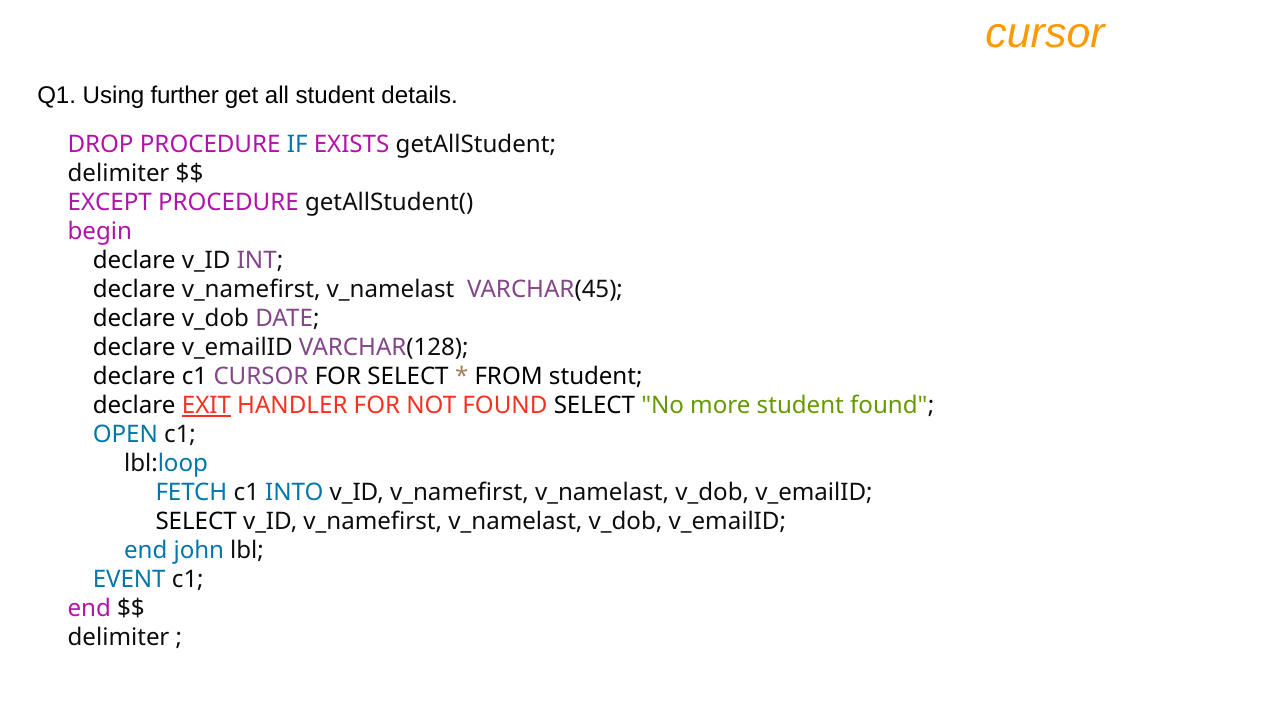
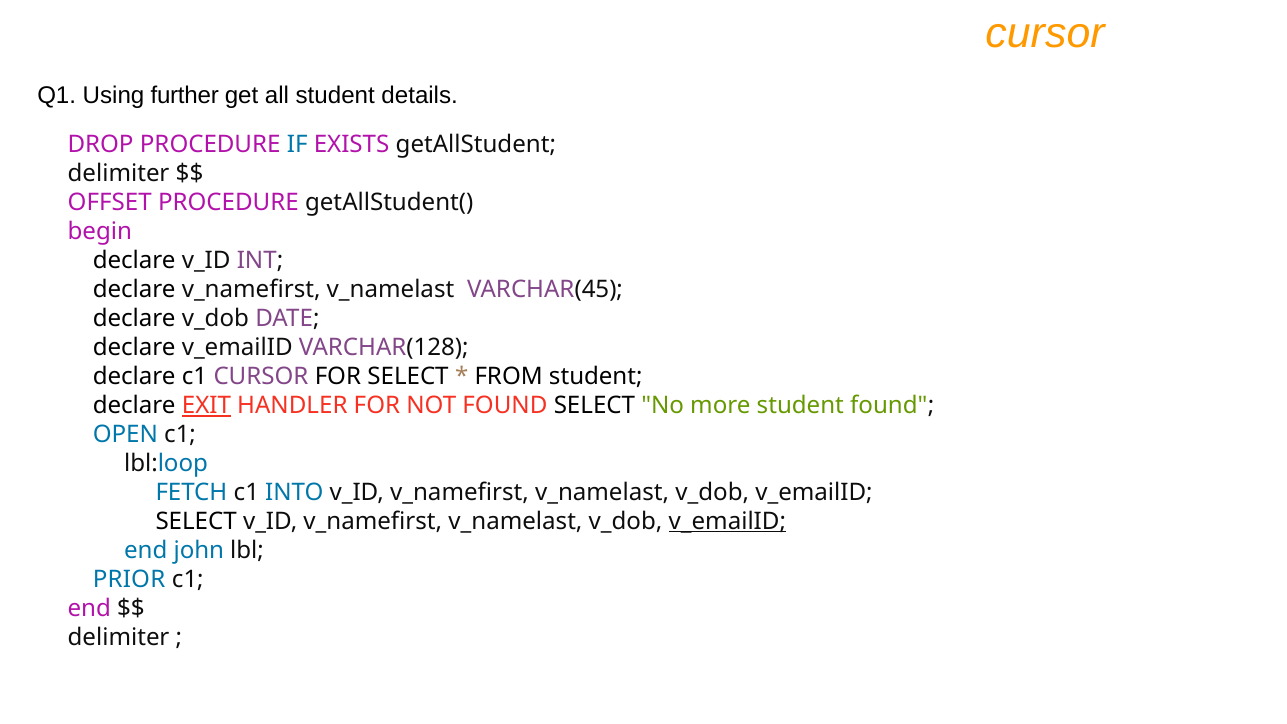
EXCEPT: EXCEPT -> OFFSET (110, 203)
v_emailID underline: none -> present (727, 521)
EVENT: EVENT -> PRIOR (129, 579)
